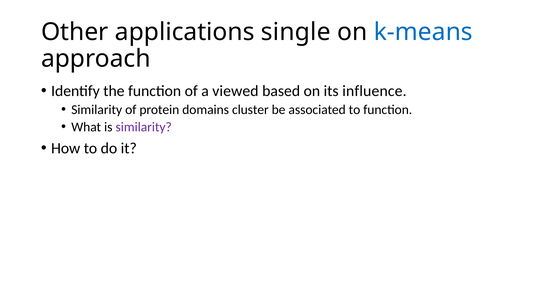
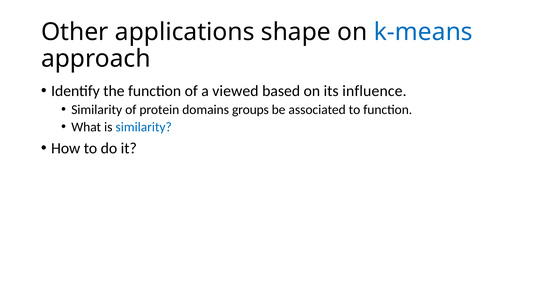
single: single -> shape (296, 32)
cluster: cluster -> groups (250, 110)
similarity colour: purple -> blue (144, 127)
